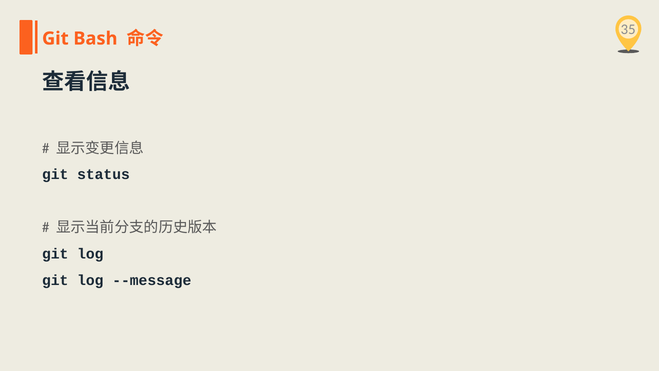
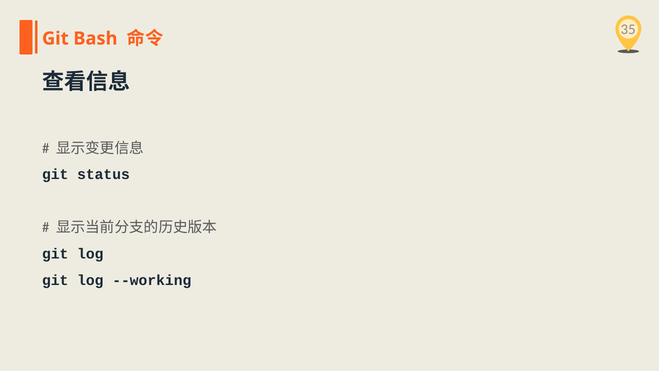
--message: --message -> --working (152, 280)
